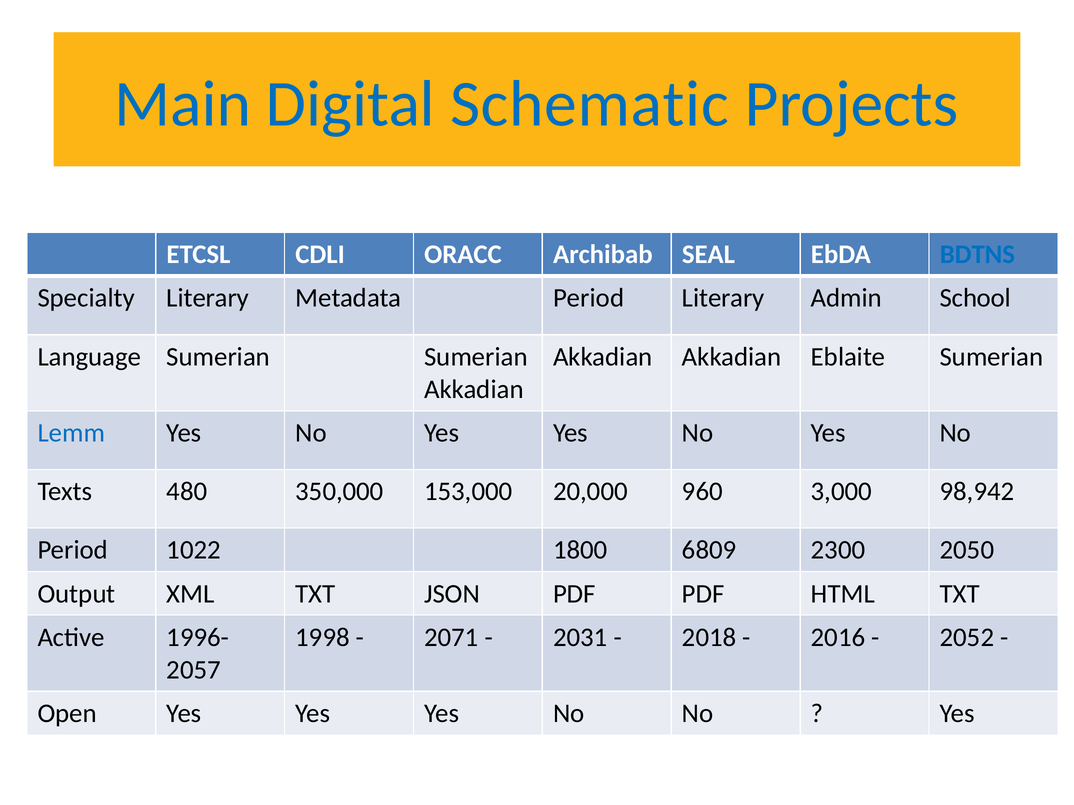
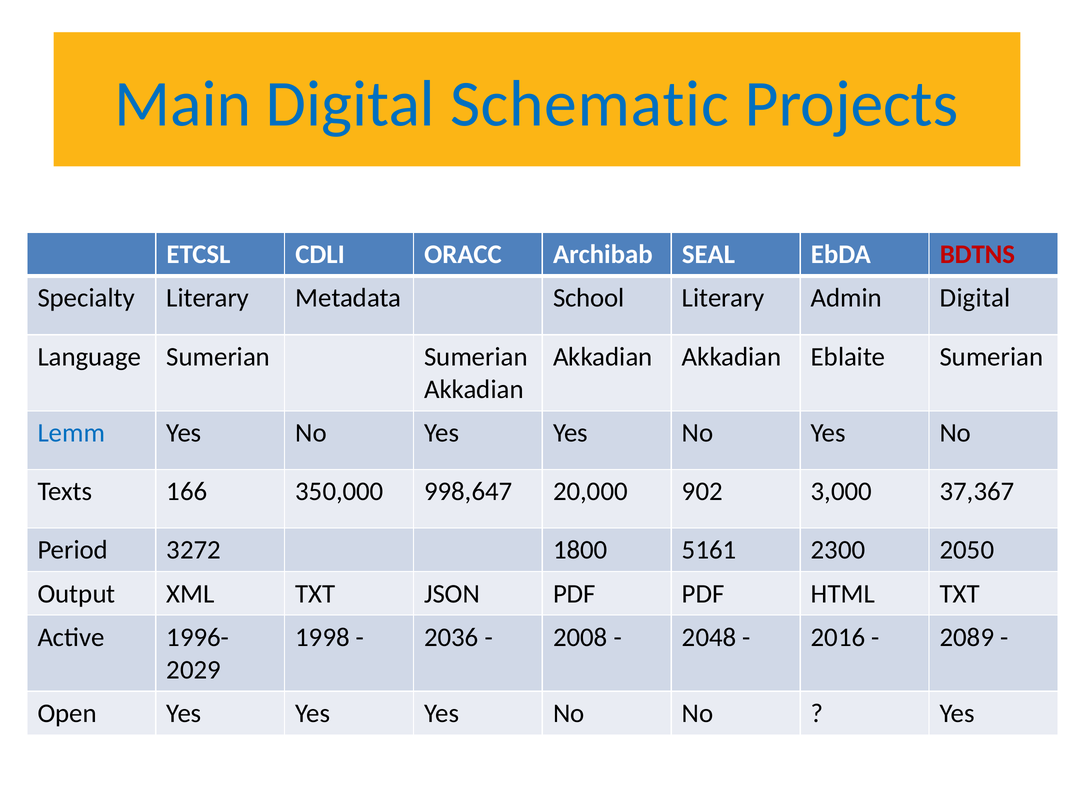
BDTNS colour: blue -> red (977, 255)
Metadata Period: Period -> School (589, 298)
Admin School: School -> Digital (975, 298)
480: 480 -> 166 (187, 492)
153,000: 153,000 -> 998,647 (468, 492)
960: 960 -> 902 (702, 492)
98,942: 98,942 -> 37,367 (977, 492)
1022: 1022 -> 3272 (194, 550)
6809: 6809 -> 5161 (709, 550)
2071: 2071 -> 2036 (451, 638)
2031: 2031 -> 2008 (580, 638)
2018: 2018 -> 2048 (709, 638)
2052: 2052 -> 2089 (967, 638)
2057: 2057 -> 2029 (194, 670)
